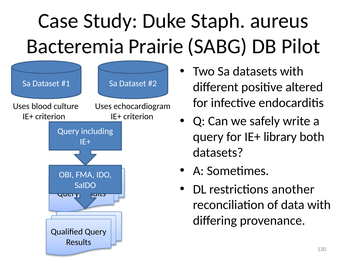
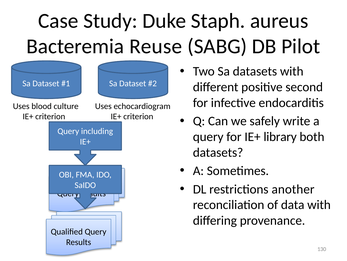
Prairie: Prairie -> Reuse (156, 46)
altered: altered -> second (304, 87)
